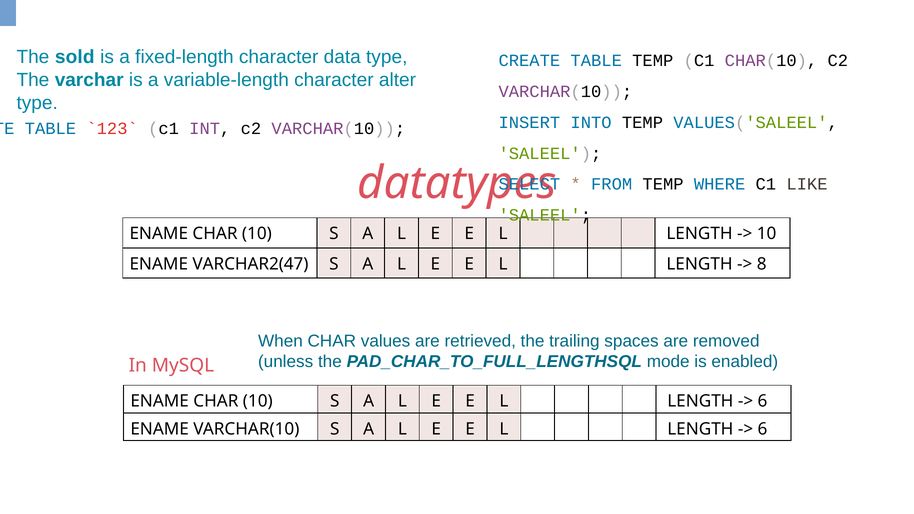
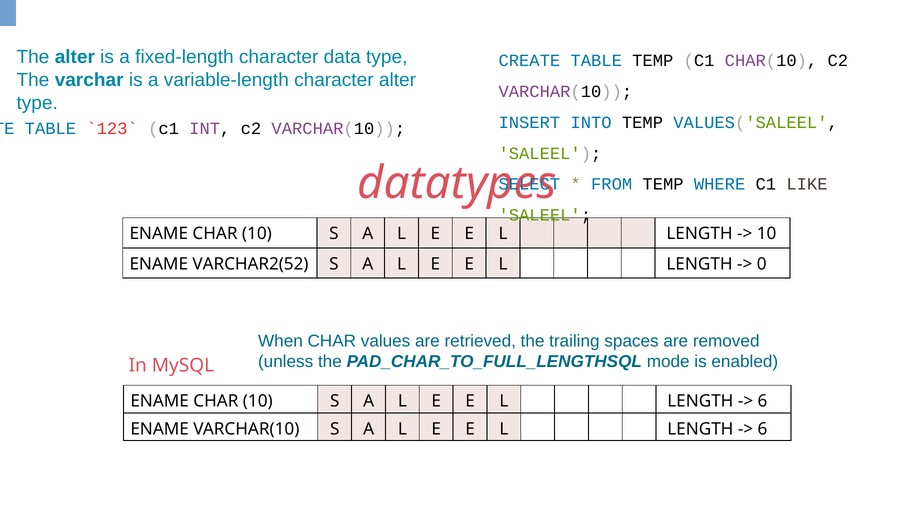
The sold: sold -> alter (75, 57)
VARCHAR2(47: VARCHAR2(47 -> VARCHAR2(52 (250, 264)
8: 8 -> 0 (762, 264)
